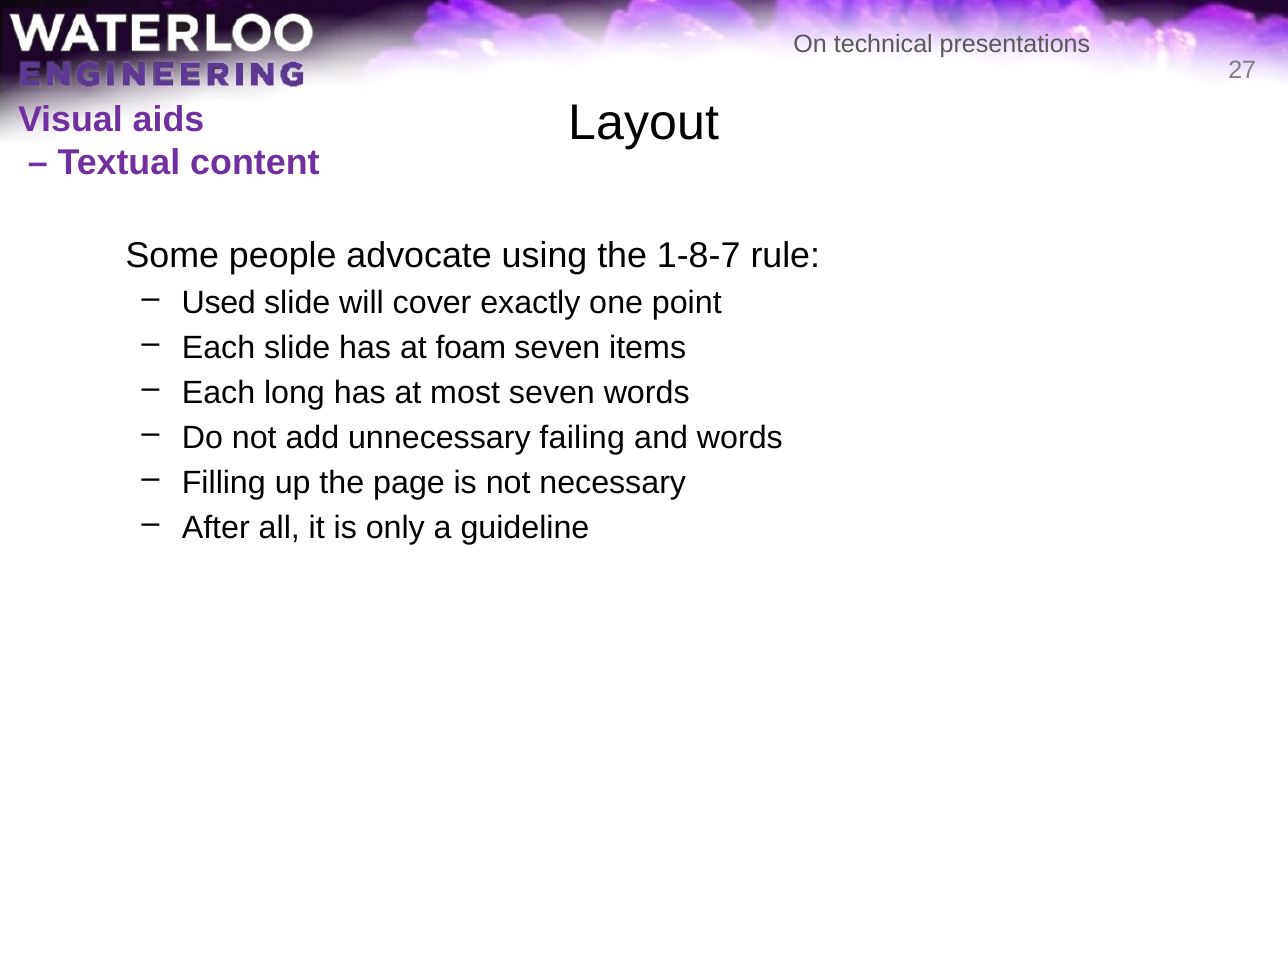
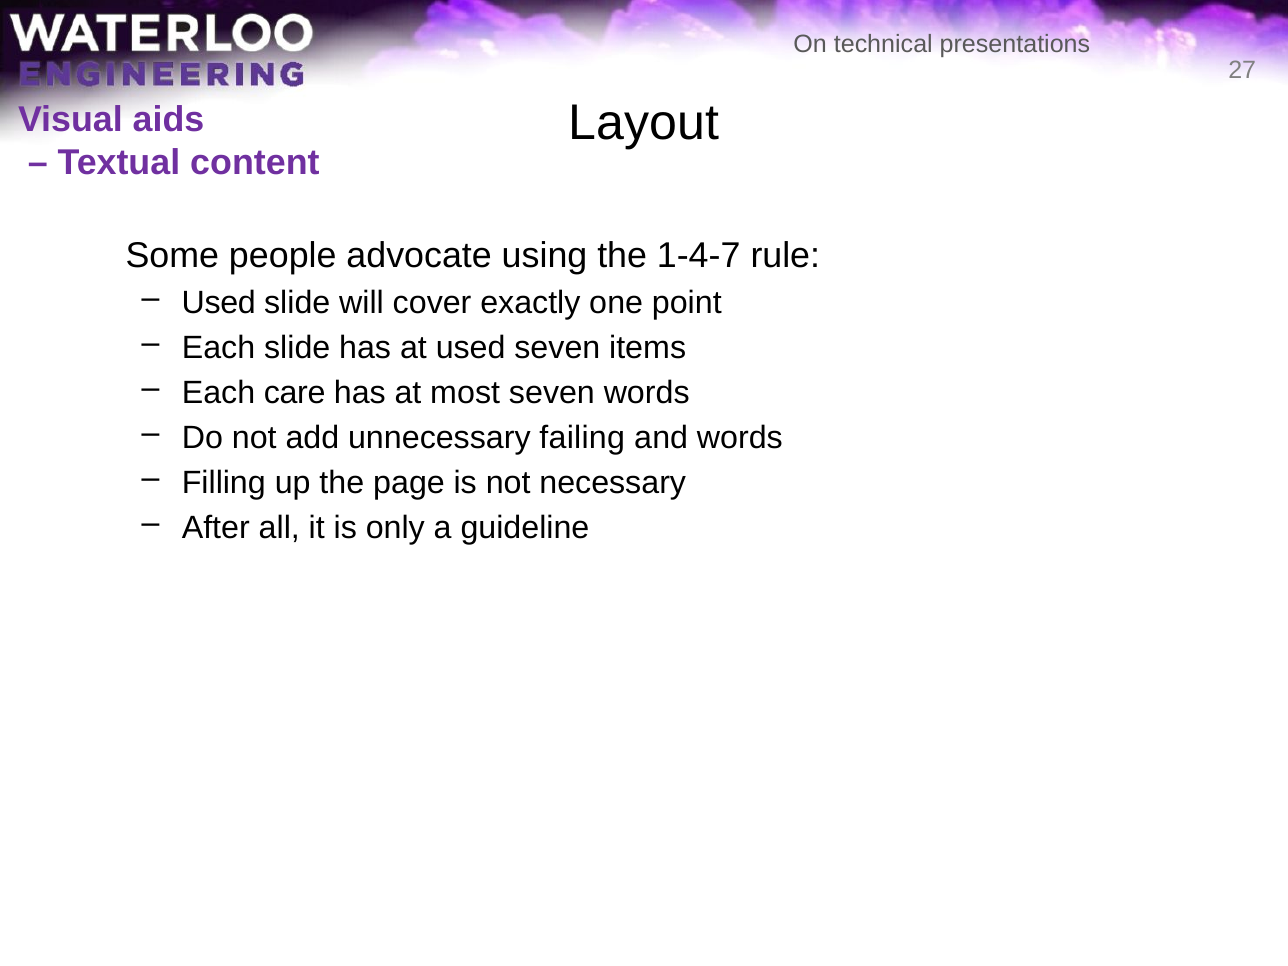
1-8-7: 1-8-7 -> 1-4-7 (699, 256)
at foam: foam -> used (471, 348)
long: long -> care (295, 393)
